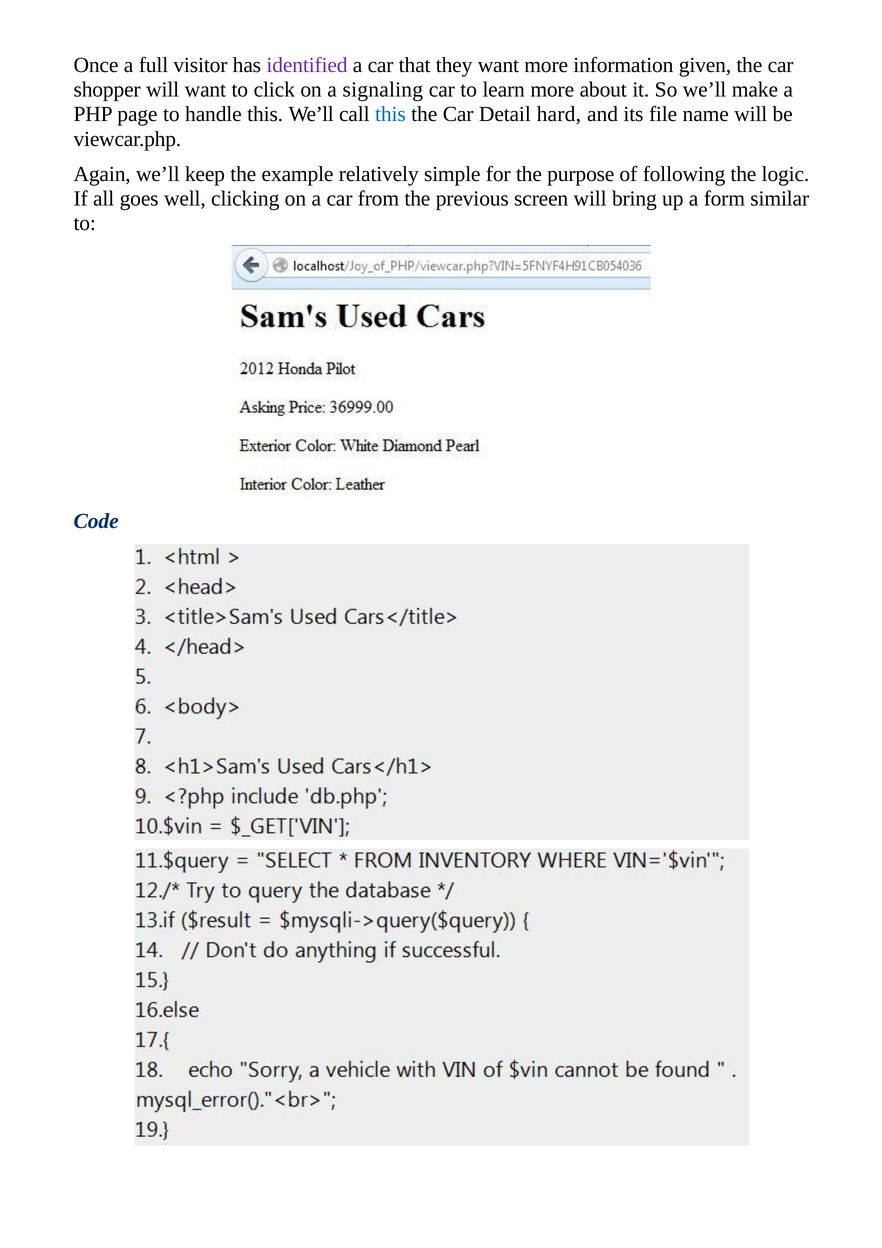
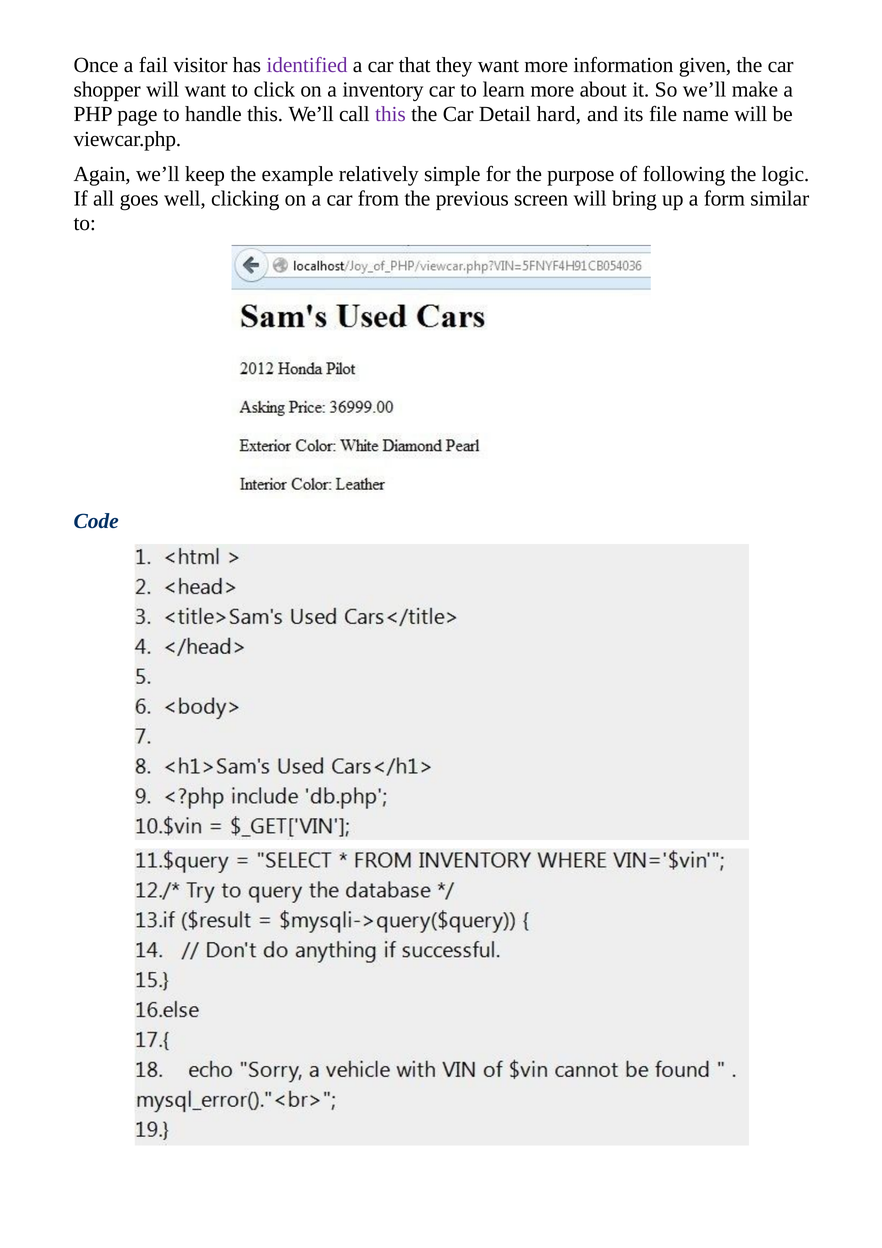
full: full -> fail (153, 65)
signaling: signaling -> inventory (383, 90)
this colour: blue -> purple (390, 114)
